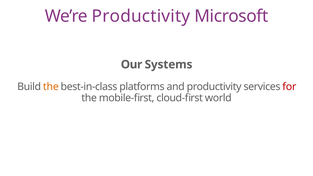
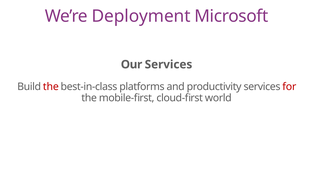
We’re Productivity: Productivity -> Deployment (141, 16)
Our Systems: Systems -> Services (168, 65)
the colour: orange -> red (51, 87)
